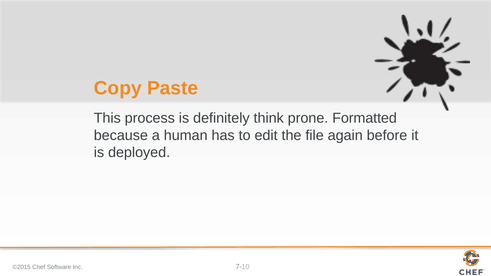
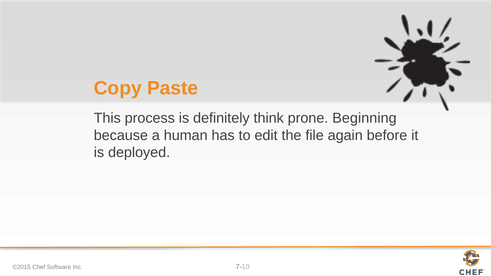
Formatted: Formatted -> Beginning (364, 118)
